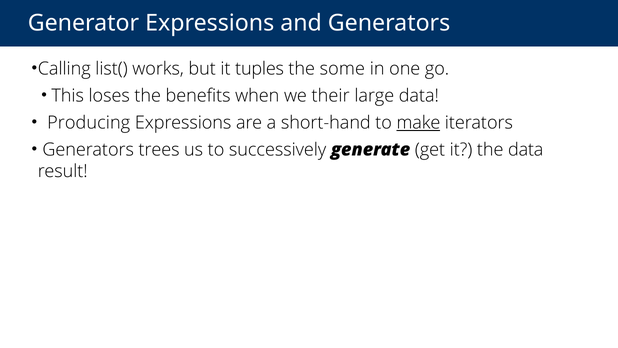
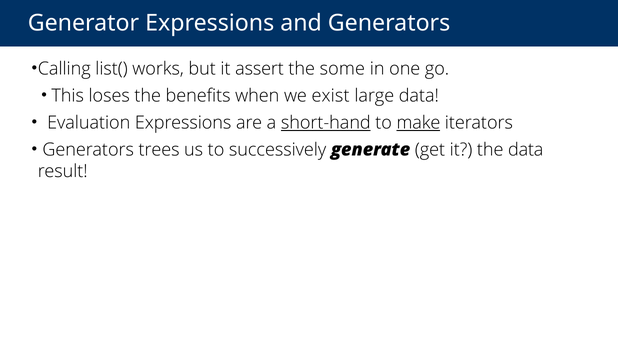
tuples: tuples -> assert (260, 68)
their: their -> exist (331, 96)
Producing: Producing -> Evaluation (89, 123)
short-hand underline: none -> present (326, 123)
